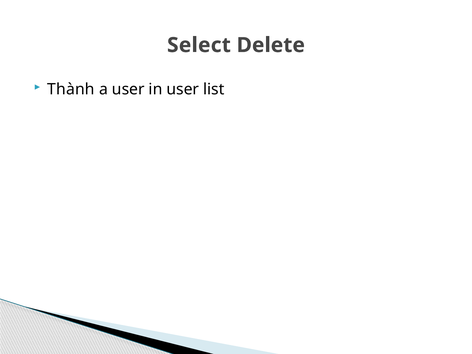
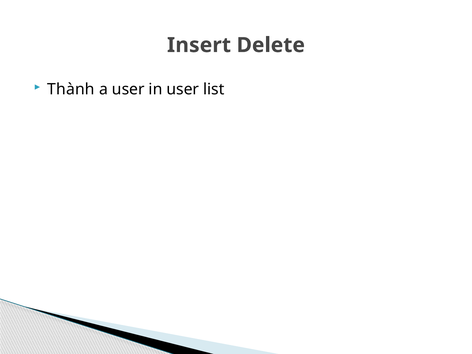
Select: Select -> Insert (199, 45)
